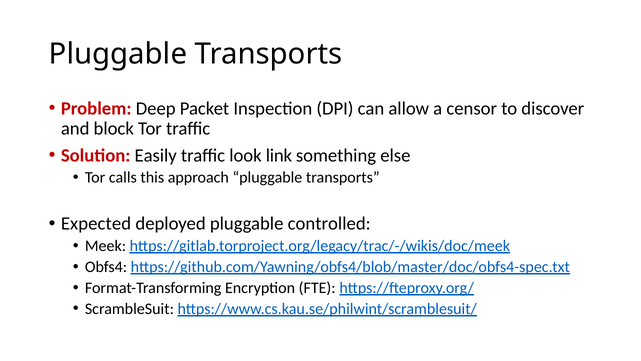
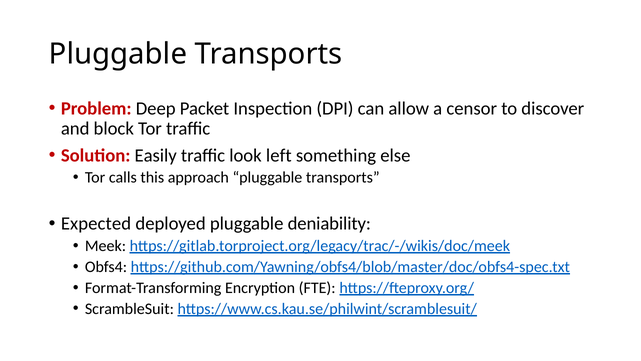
link: link -> left (279, 155)
controlled: controlled -> deniability (329, 223)
